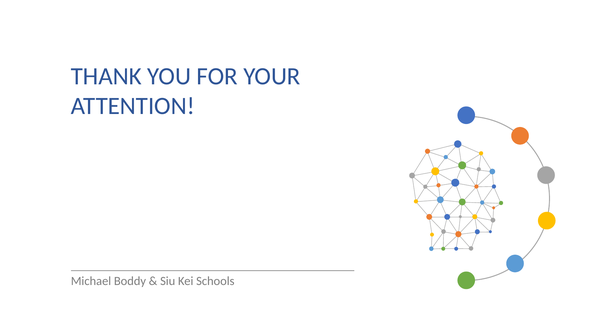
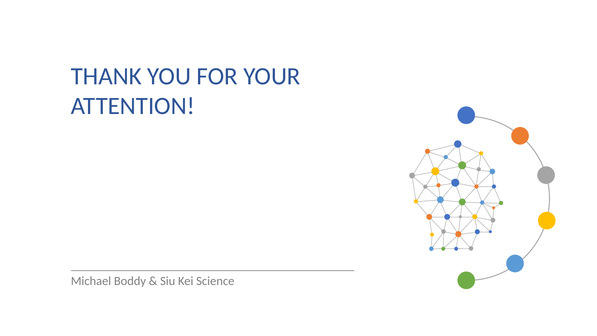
Schools: Schools -> Science (215, 281)
